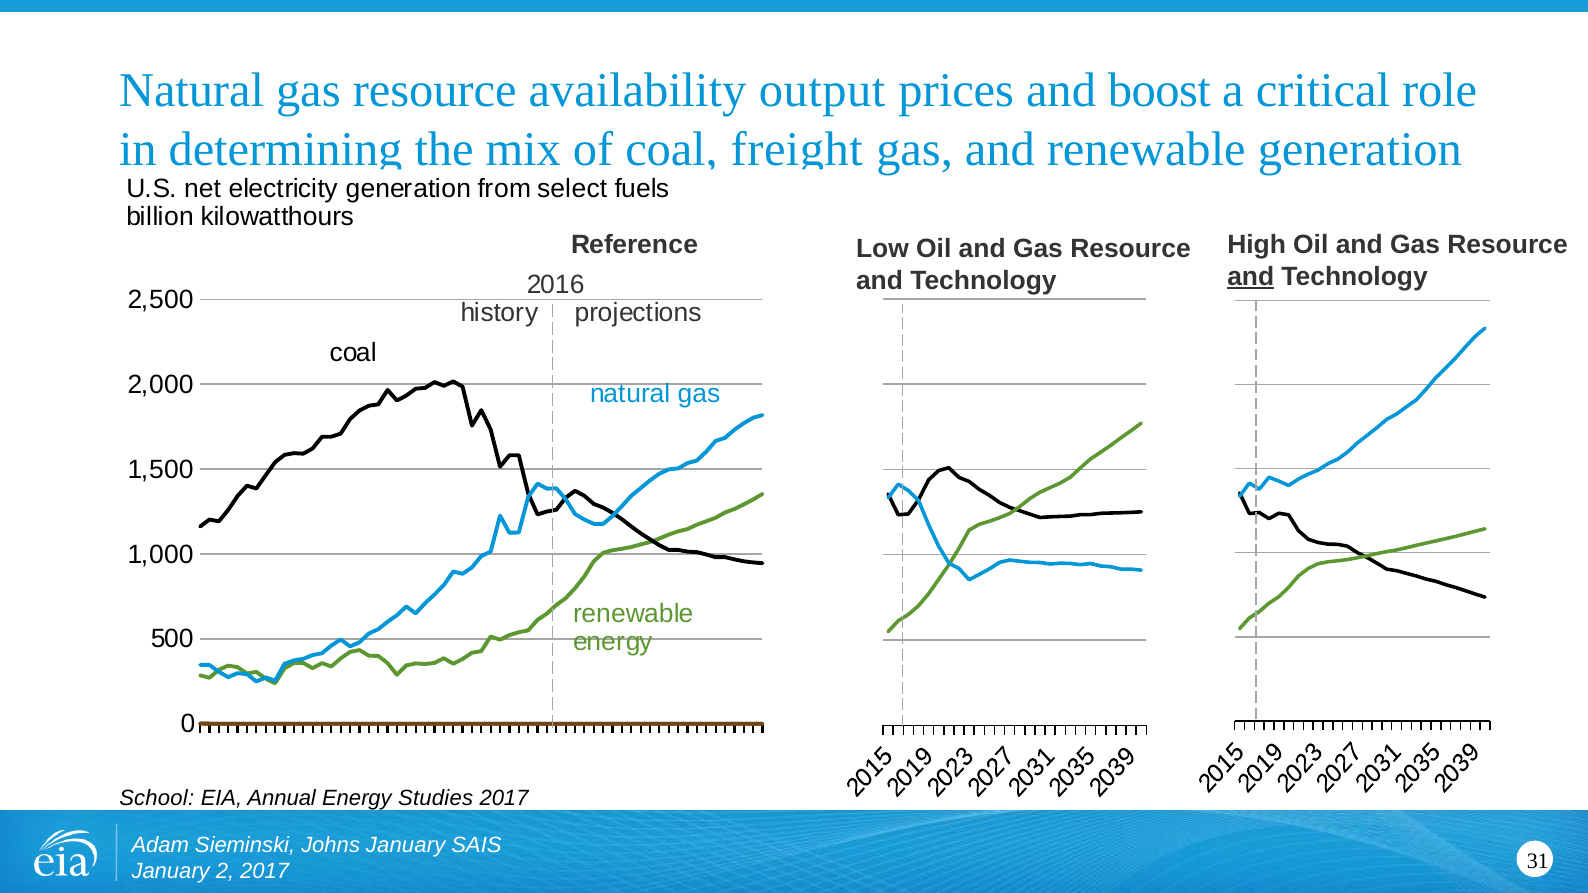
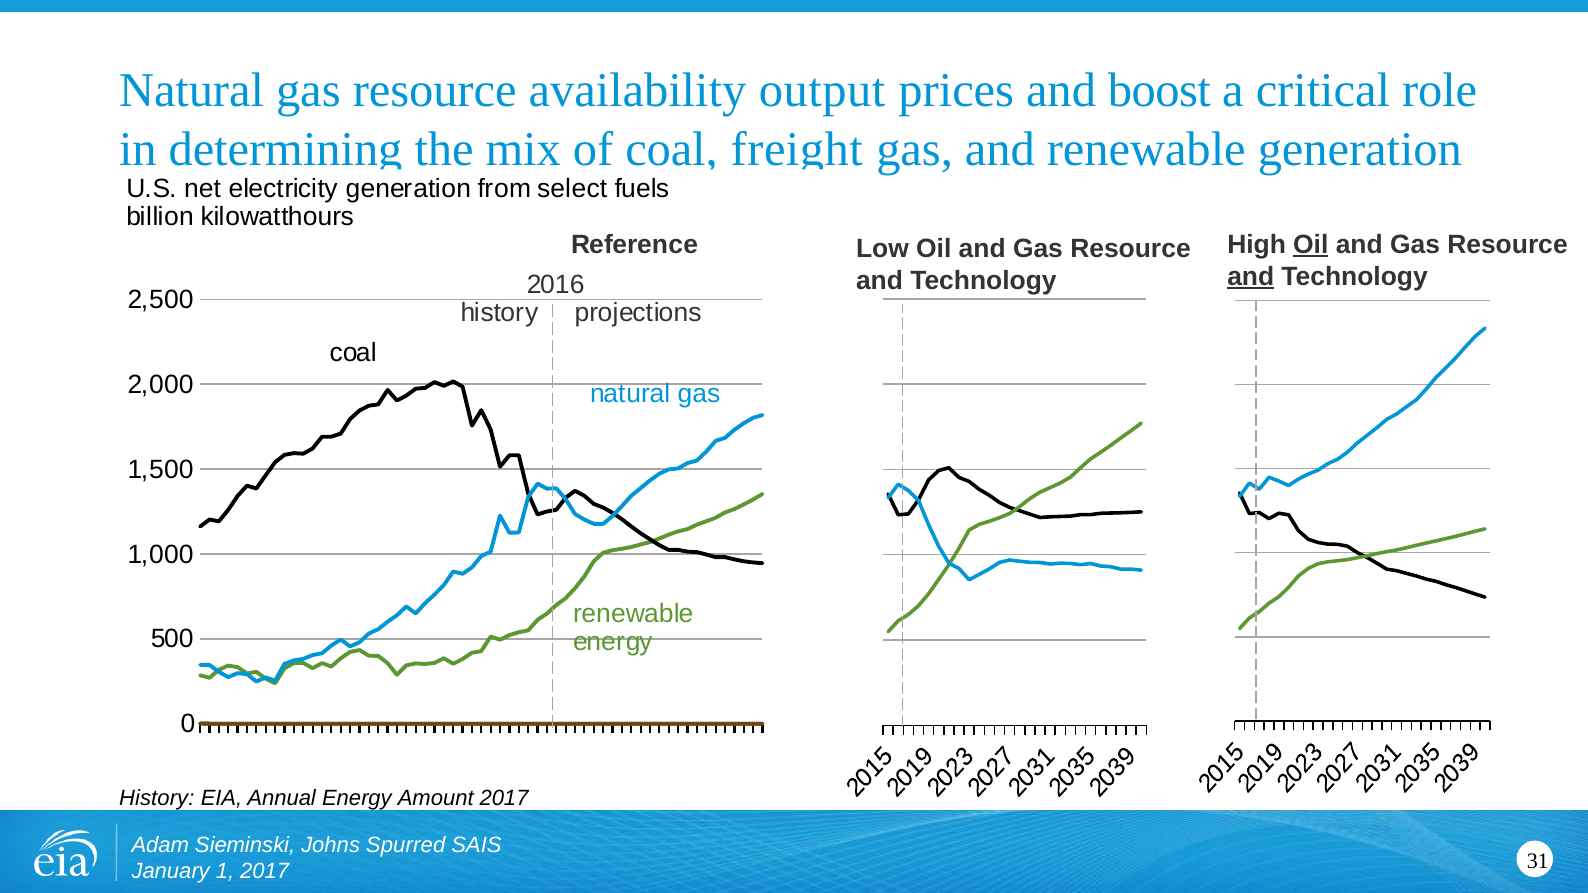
Oil underline: none -> present (1311, 245)
School: School -> History (157, 798)
Studies: Studies -> Amount (436, 798)
Johns January: January -> Spurred (406, 845)
2: 2 -> 1 (225, 872)
